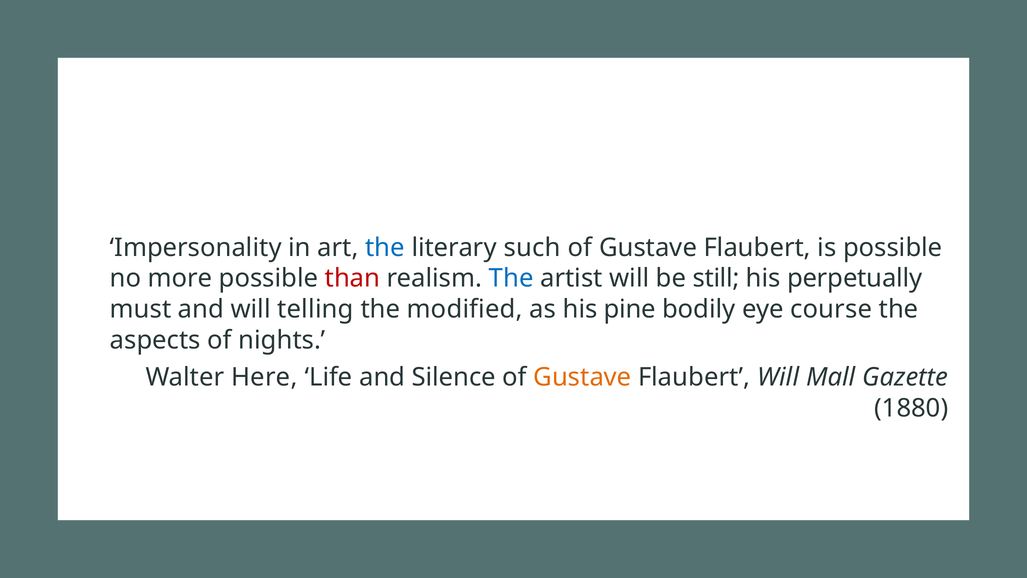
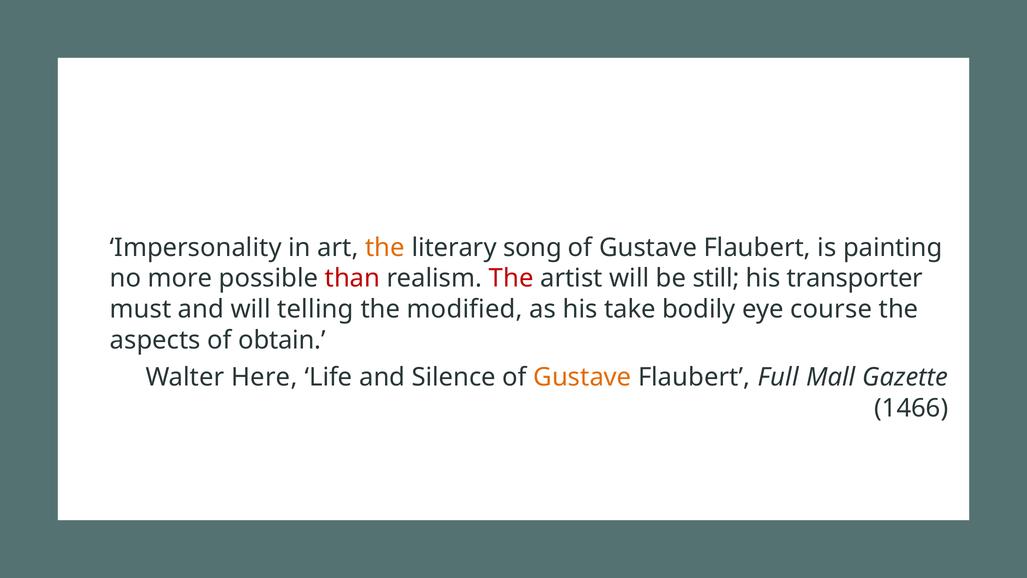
the colour: blue -> orange (385, 248)
such: such -> song (532, 248)
is possible: possible -> painting (893, 248)
The colour: blue -> red (511, 278)
perpetually: perpetually -> transporter (855, 278)
pine: pine -> take (630, 309)
nights: nights -> obtain (282, 340)
Flaubert Will: Will -> Full (778, 377)
1880: 1880 -> 1466 (911, 408)
